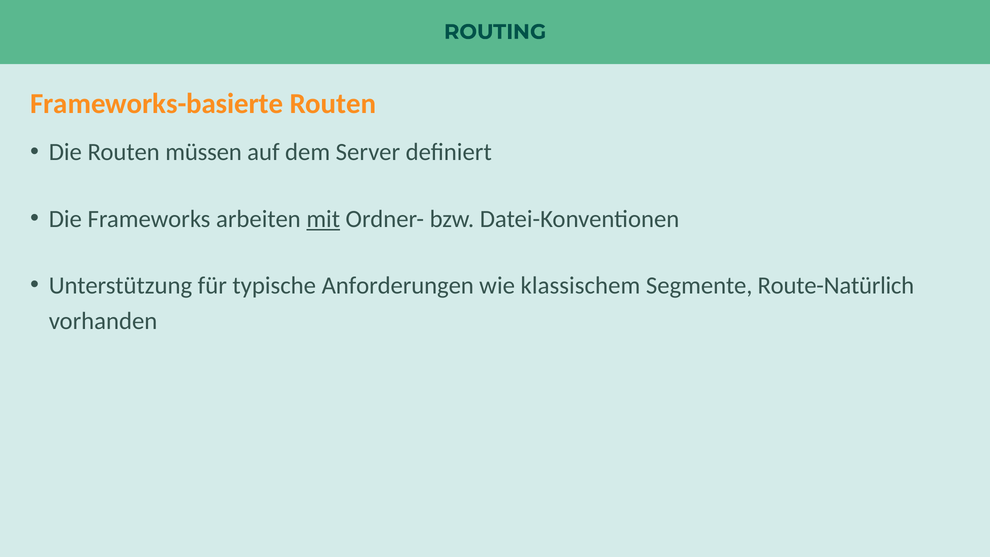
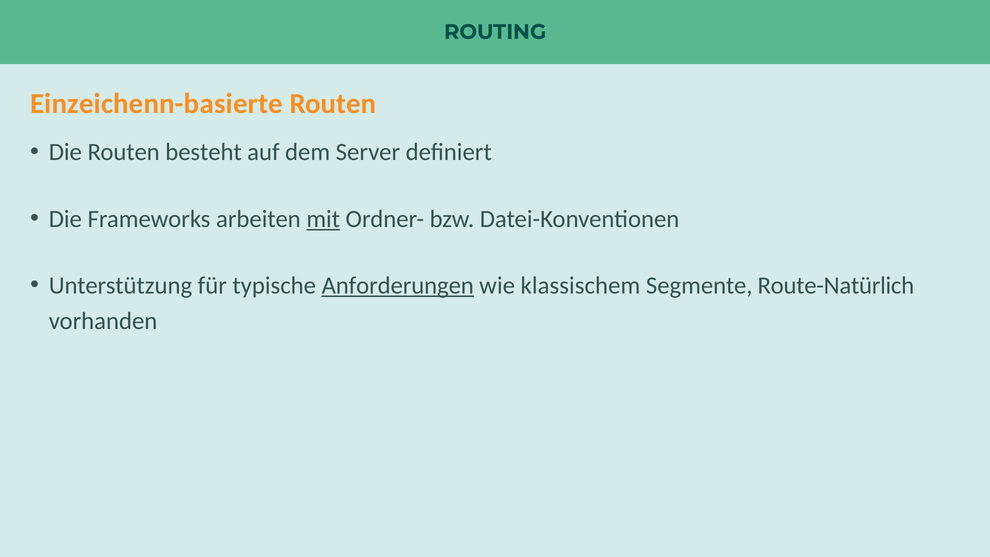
Frameworks-basierte: Frameworks-basierte -> Einzeichenn-basierte (157, 104)
müssen: müssen -> besteht (204, 152)
Anforderungen underline: none -> present (398, 285)
